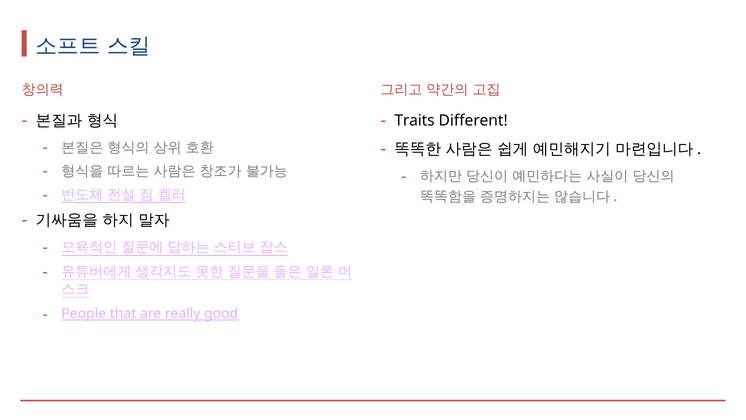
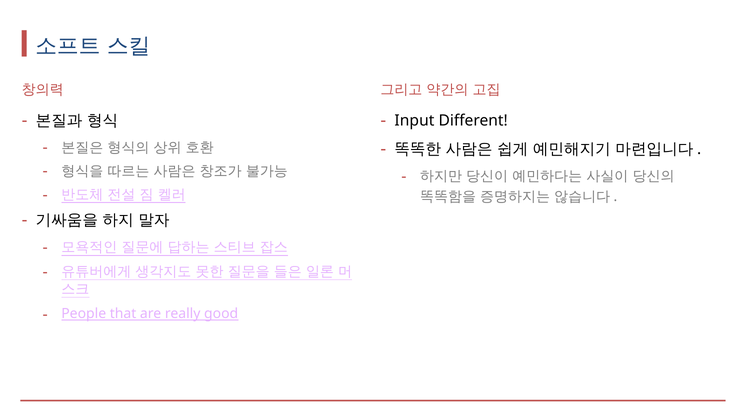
Traits: Traits -> Input (414, 120)
